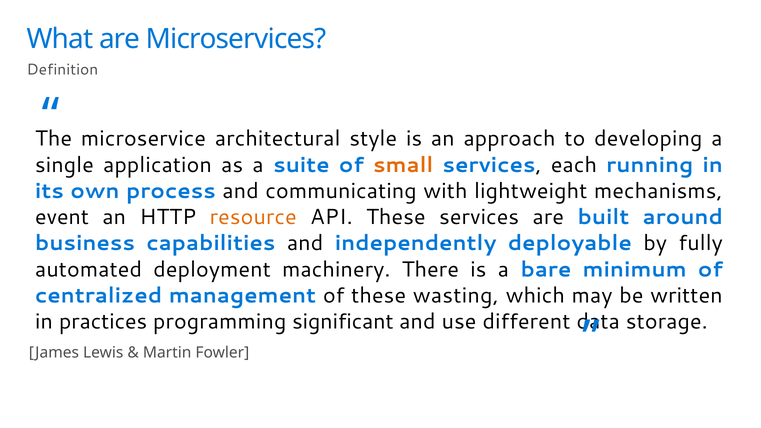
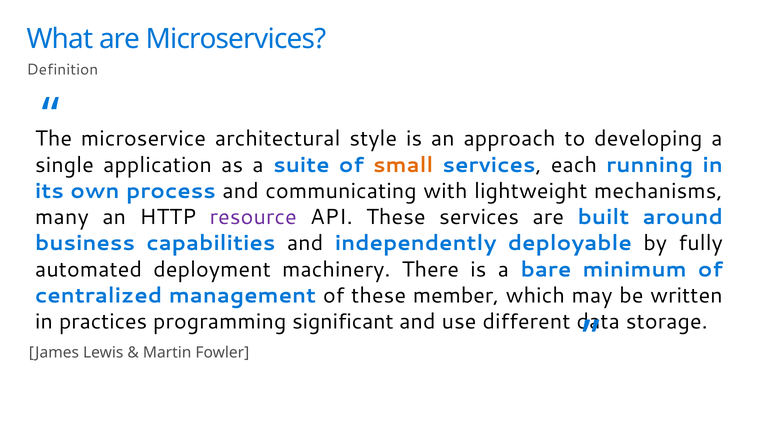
event: event -> many (62, 217)
resource colour: orange -> purple (253, 217)
wasting: wasting -> member (456, 295)
